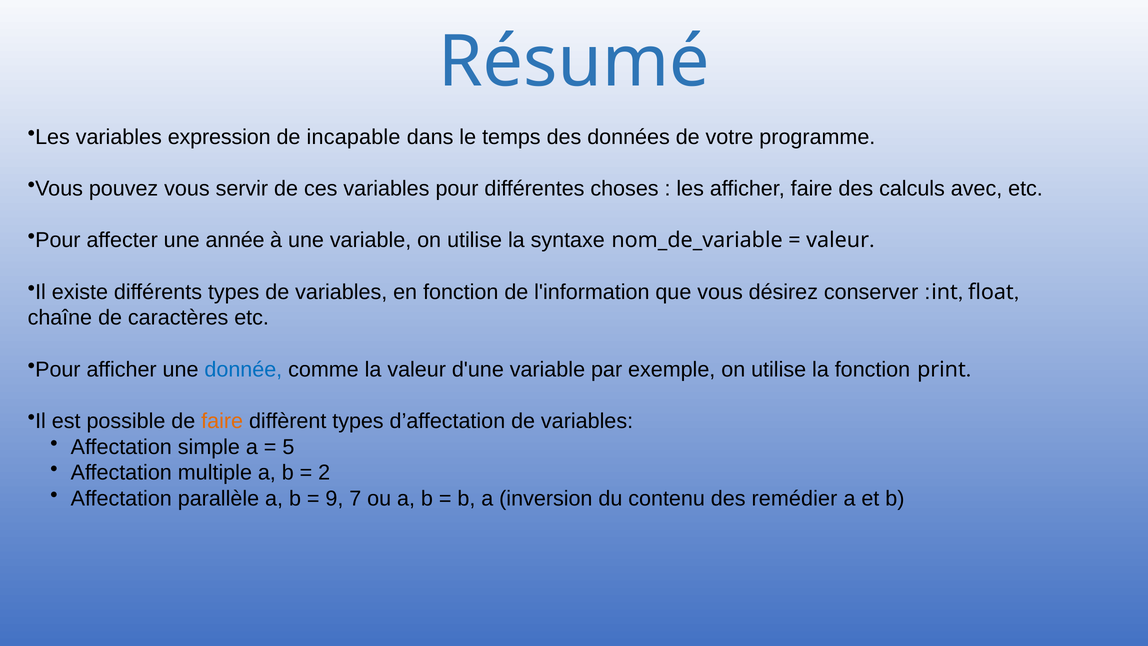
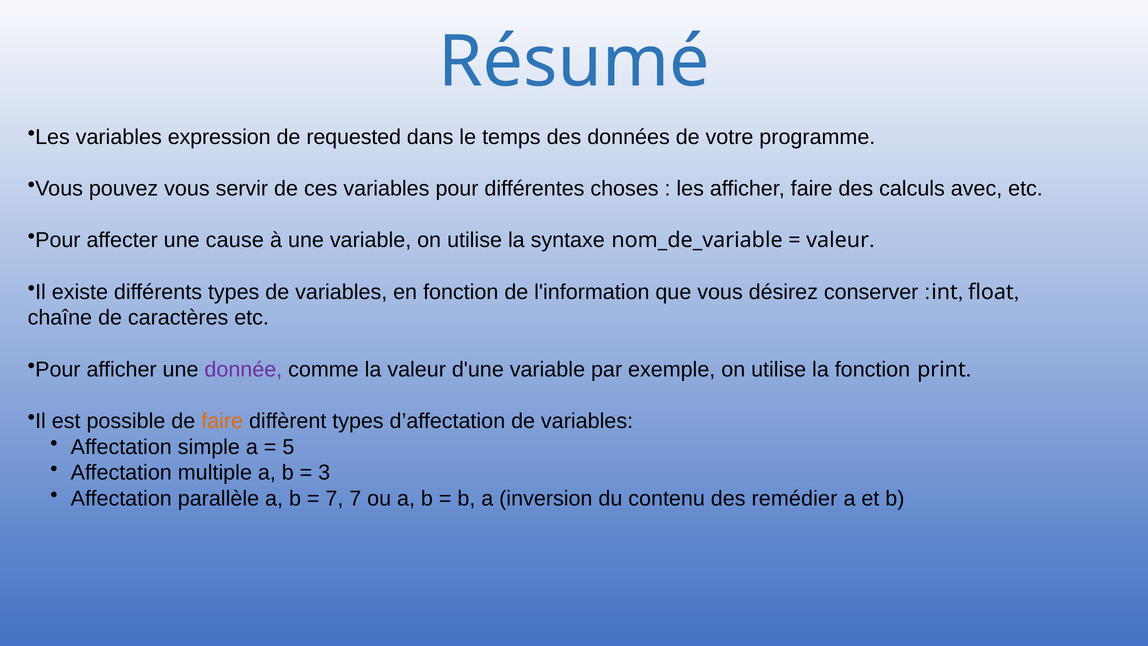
incapable: incapable -> requested (354, 137)
année: année -> cause (235, 240)
donnée colour: blue -> purple (243, 369)
2: 2 -> 3 (324, 473)
9: 9 -> 7 (334, 499)
